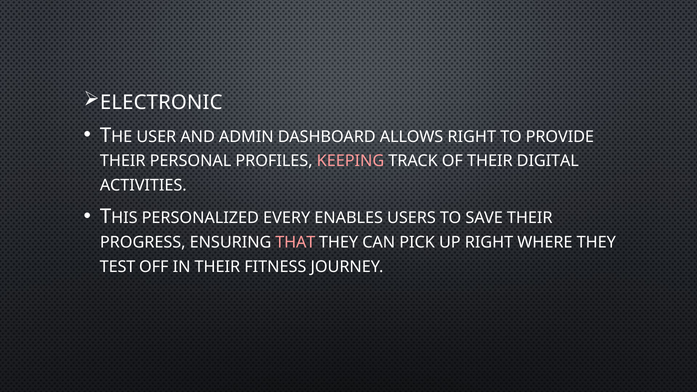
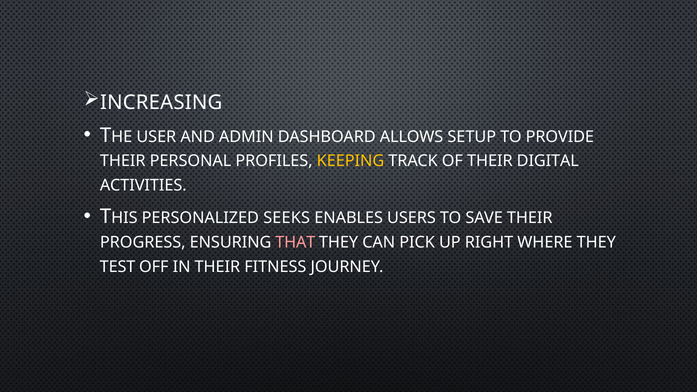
ELECTRONIC: ELECTRONIC -> INCREASING (161, 103)
ALLOWS RIGHT: RIGHT -> SETUP (472, 137)
KEEPING colour: pink -> yellow (350, 161)
EVERY: EVERY -> SEEKS (287, 218)
